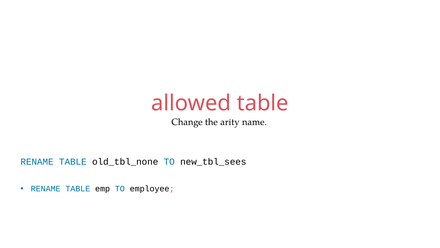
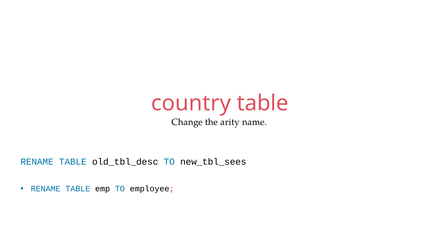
allowed: allowed -> country (191, 103)
old_tbl_none: old_tbl_none -> old_tbl_desc (125, 161)
